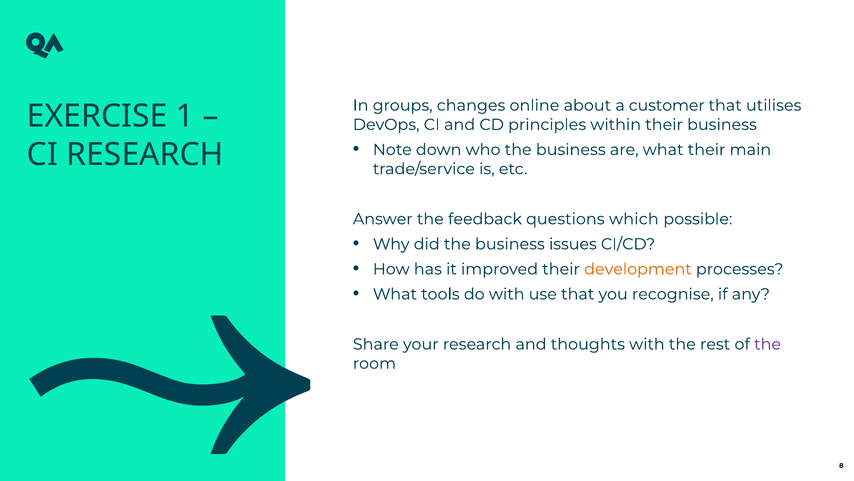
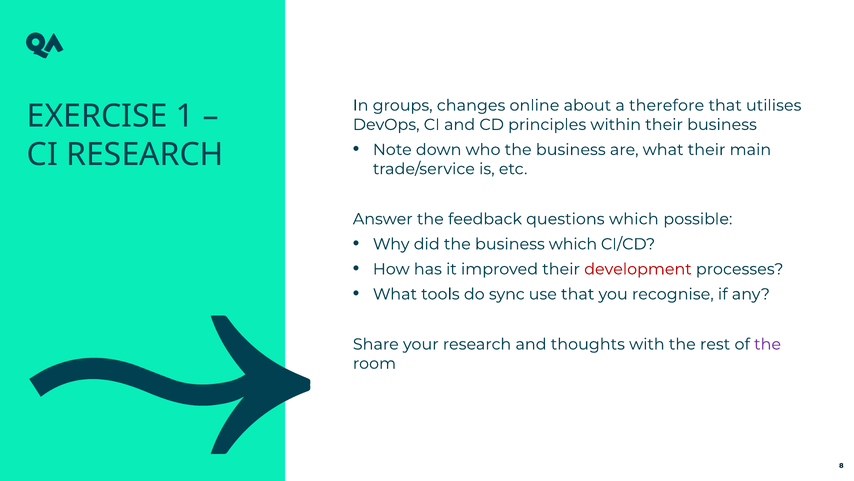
customer: customer -> therefore (667, 105)
business issues: issues -> which (573, 244)
development colour: orange -> red (638, 269)
do with: with -> sync (507, 294)
